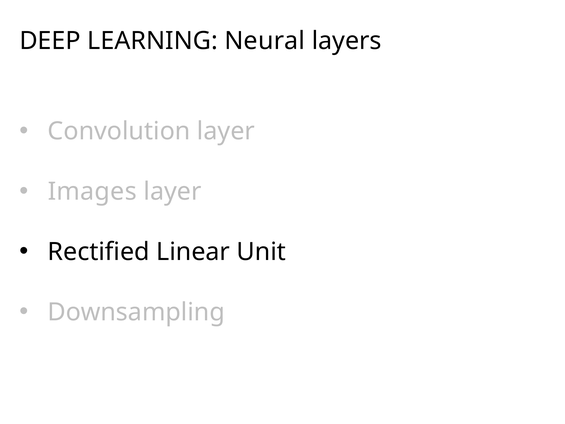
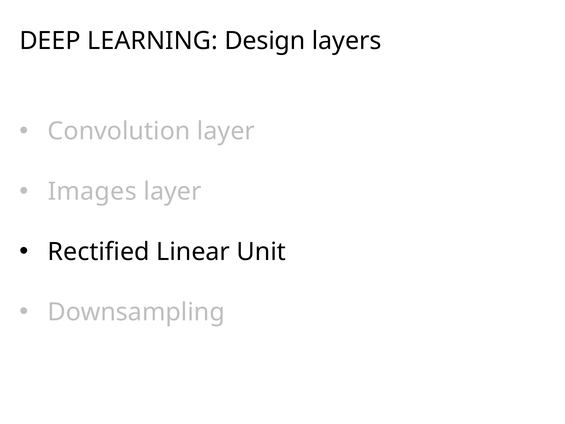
Neural: Neural -> Design (265, 41)
